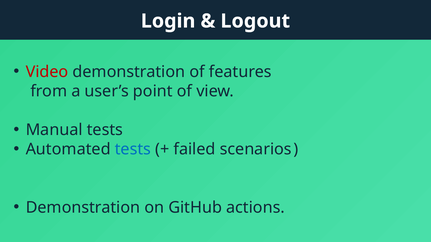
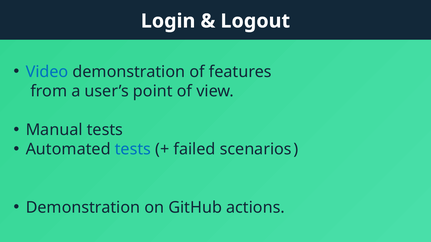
Video colour: red -> blue (47, 72)
